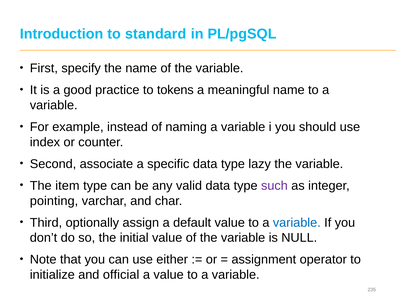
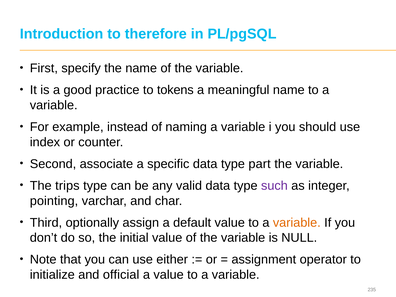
standard: standard -> therefore (156, 34)
lazy: lazy -> part (260, 164)
item: item -> trips (67, 186)
variable colour: blue -> orange (297, 223)
